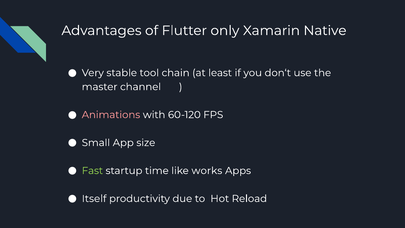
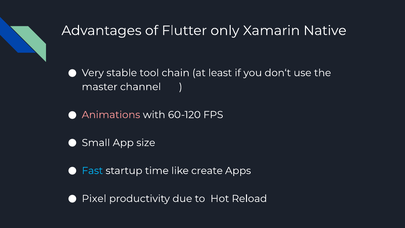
Fast colour: light green -> light blue (92, 171)
works: works -> create (207, 171)
Itself: Itself -> Pixel (94, 198)
